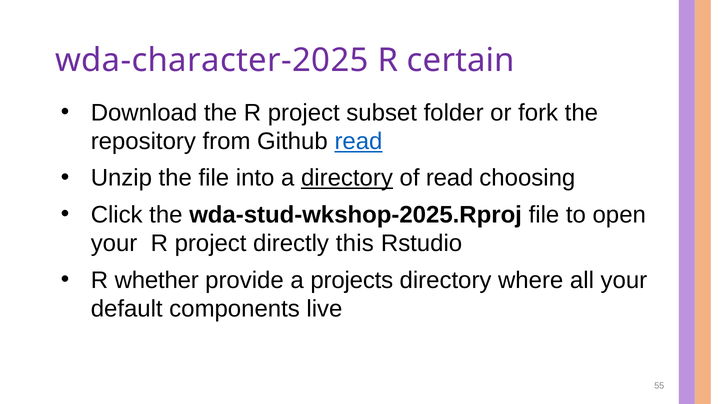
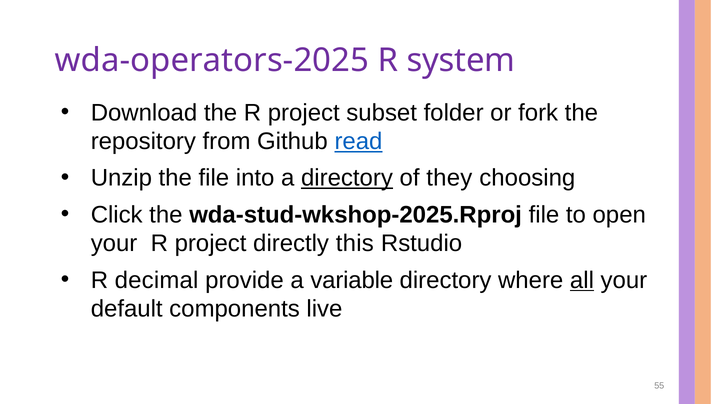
wda-character-2025: wda-character-2025 -> wda-operators-2025 (212, 60)
certain: certain -> system (461, 60)
of read: read -> they (449, 178)
whether: whether -> decimal (157, 281)
projects: projects -> variable (352, 281)
all underline: none -> present (582, 281)
